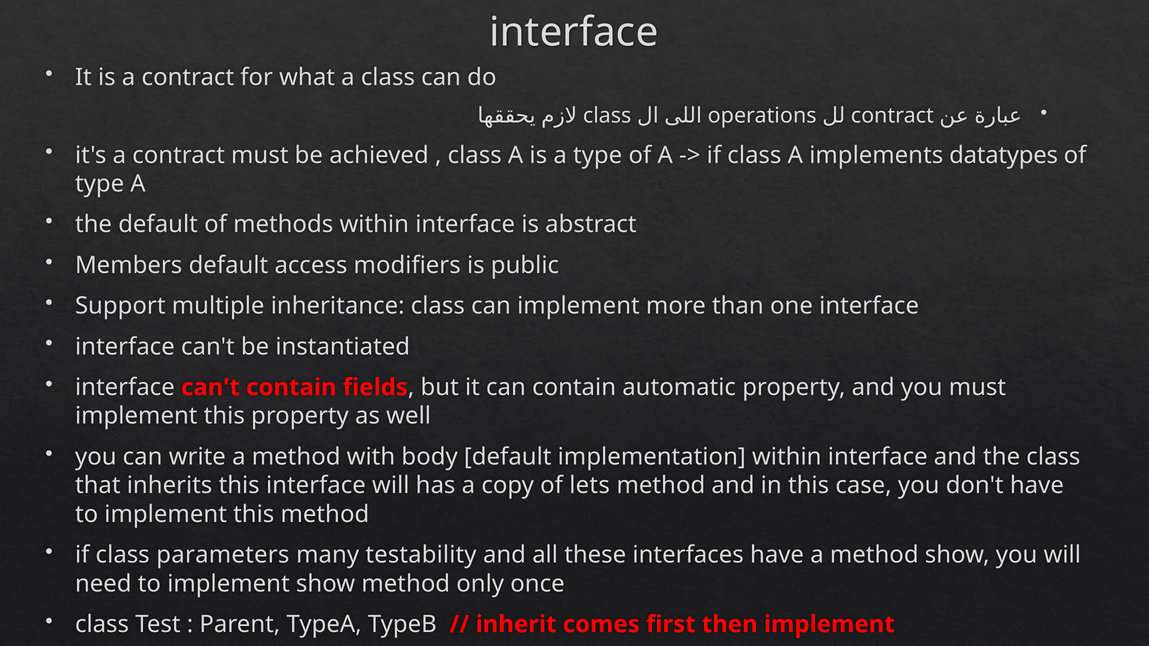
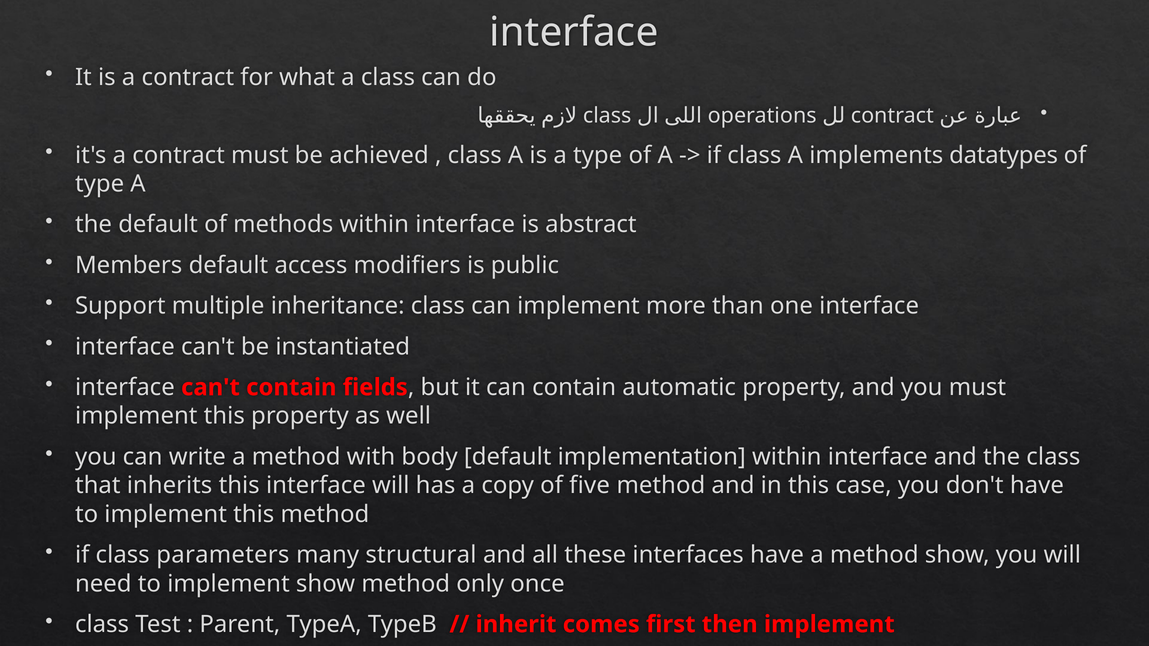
lets: lets -> five (590, 486)
testability: testability -> structural (421, 555)
